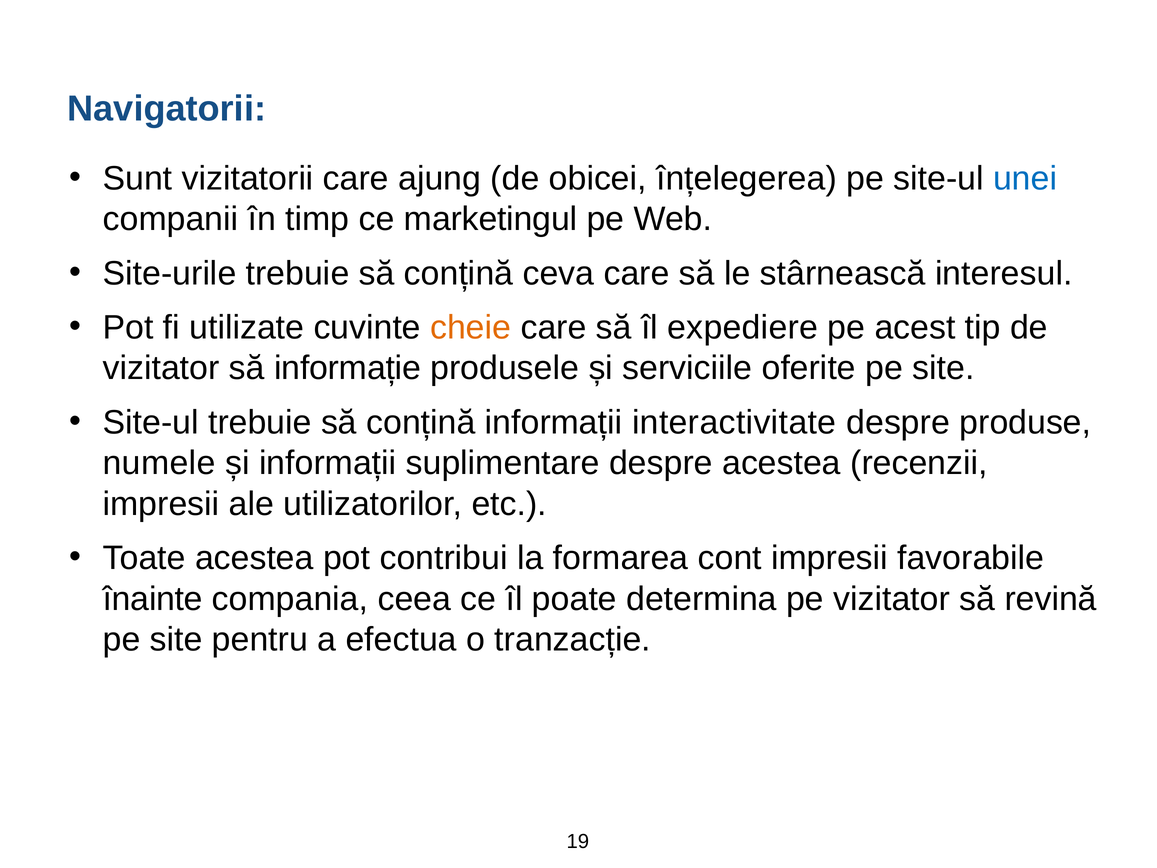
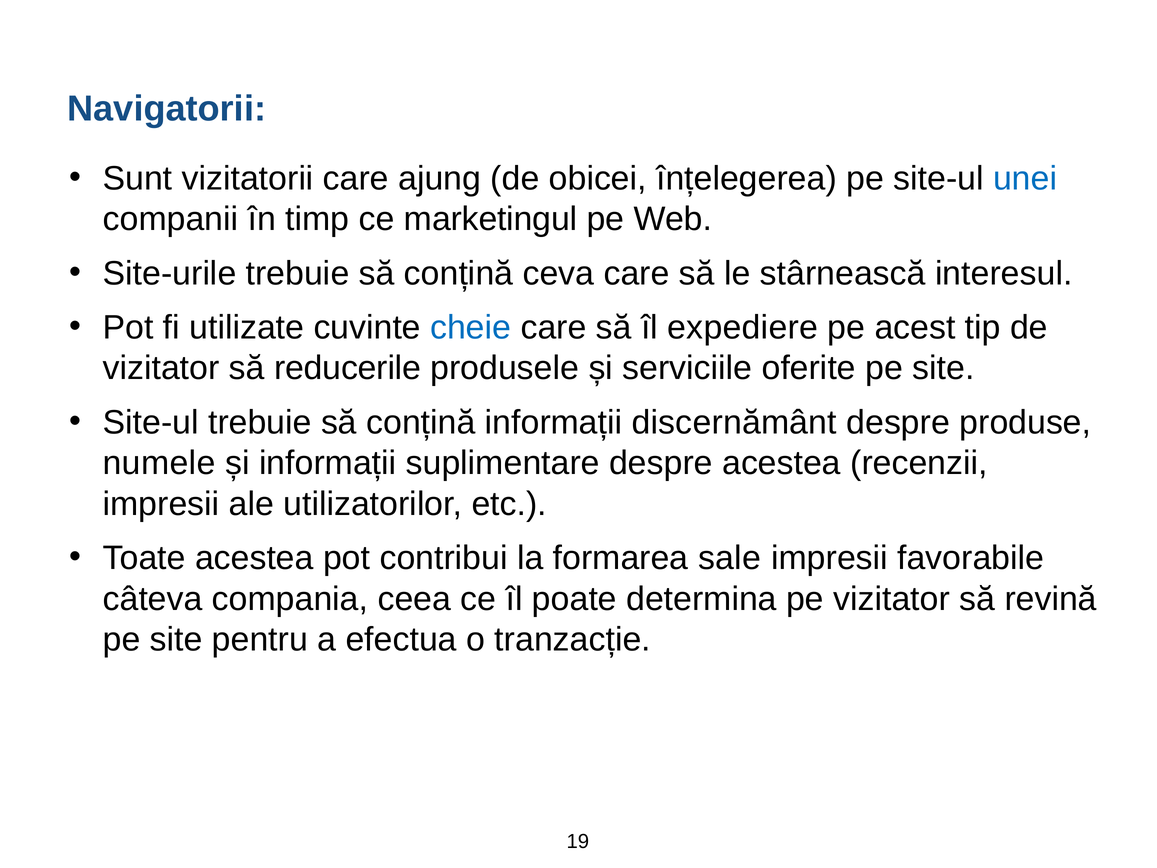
cheie colour: orange -> blue (471, 327)
informație: informație -> reducerile (348, 368)
interactivitate: interactivitate -> discernământ (734, 422)
cont: cont -> sale (730, 558)
înainte: înainte -> câteva (153, 599)
